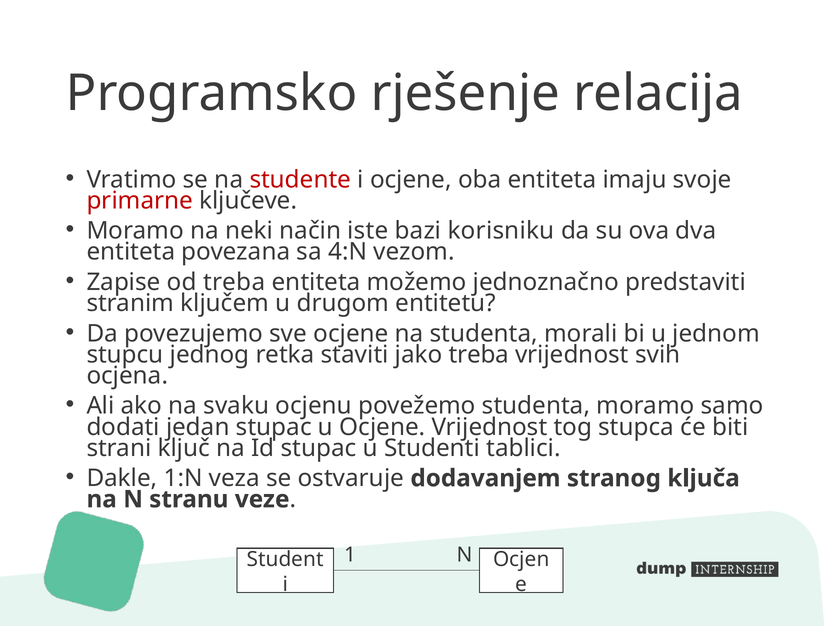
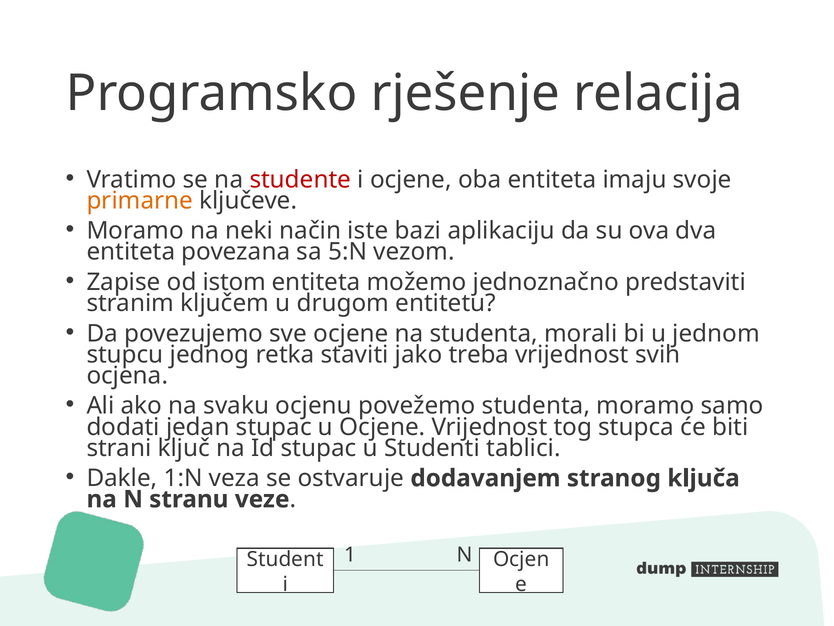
primarne colour: red -> orange (140, 200)
korisniku: korisniku -> aplikaciju (501, 231)
4:N: 4:N -> 5:N (348, 252)
od treba: treba -> istom (234, 282)
